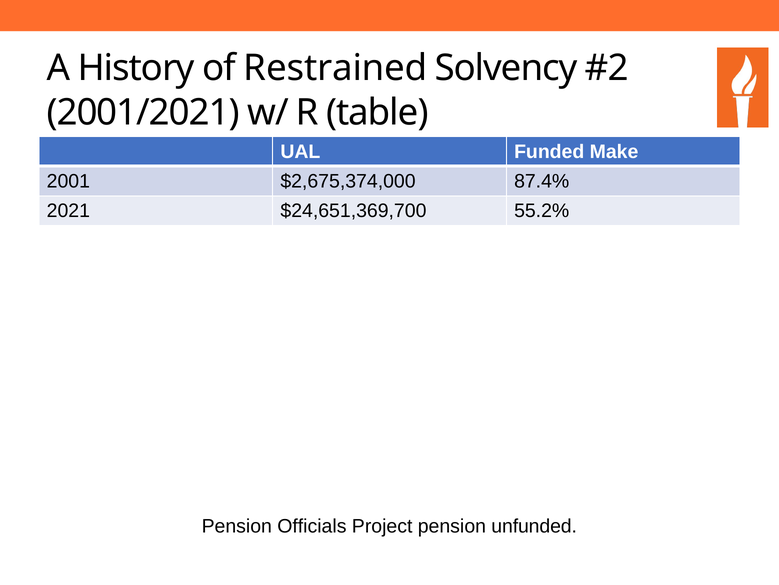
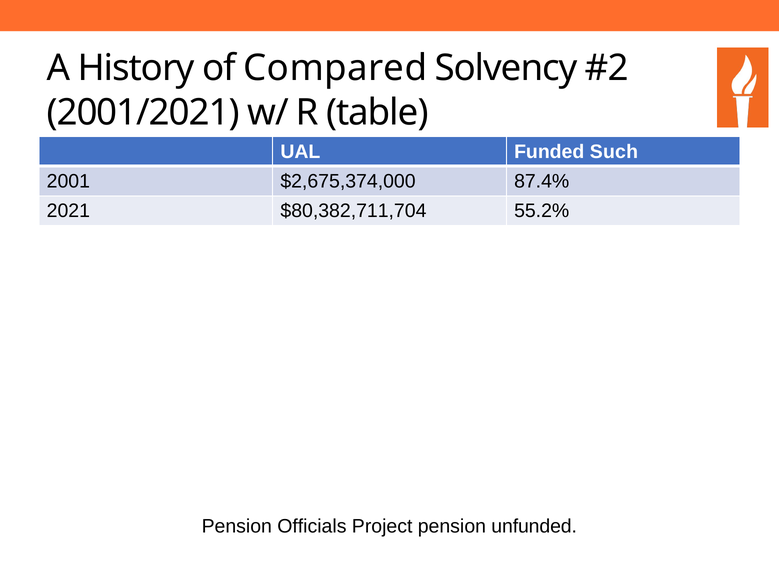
Restrained: Restrained -> Compared (335, 68)
Make: Make -> Such (614, 151)
$24,651,369,700: $24,651,369,700 -> $80,382,711,704 (353, 211)
